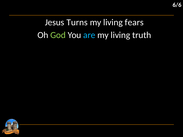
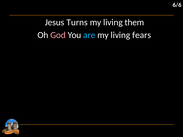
fears: fears -> them (134, 22)
God colour: light green -> pink (58, 35)
truth: truth -> fears (142, 35)
